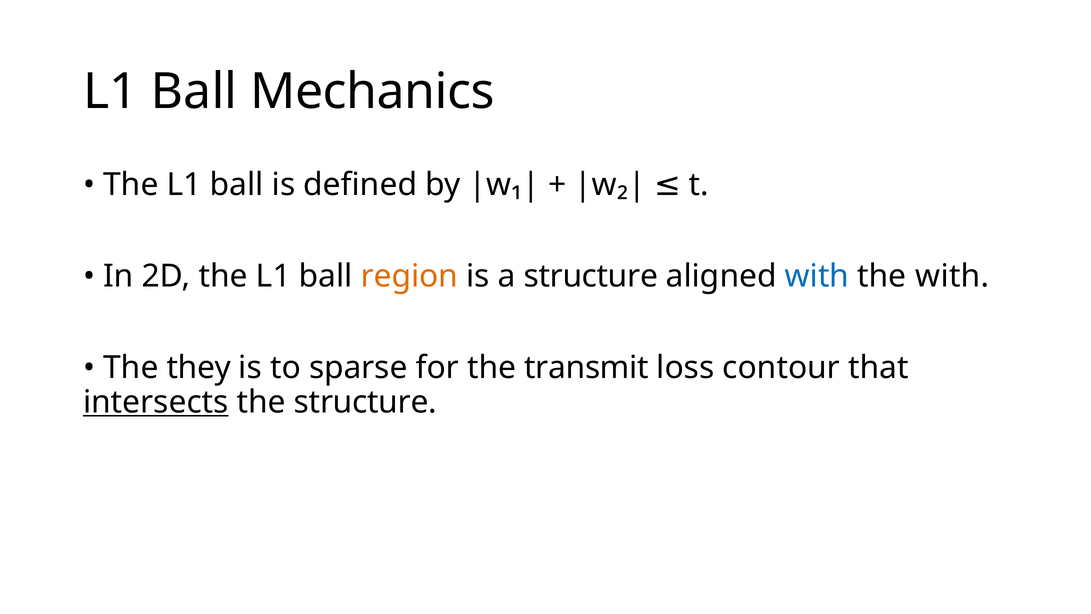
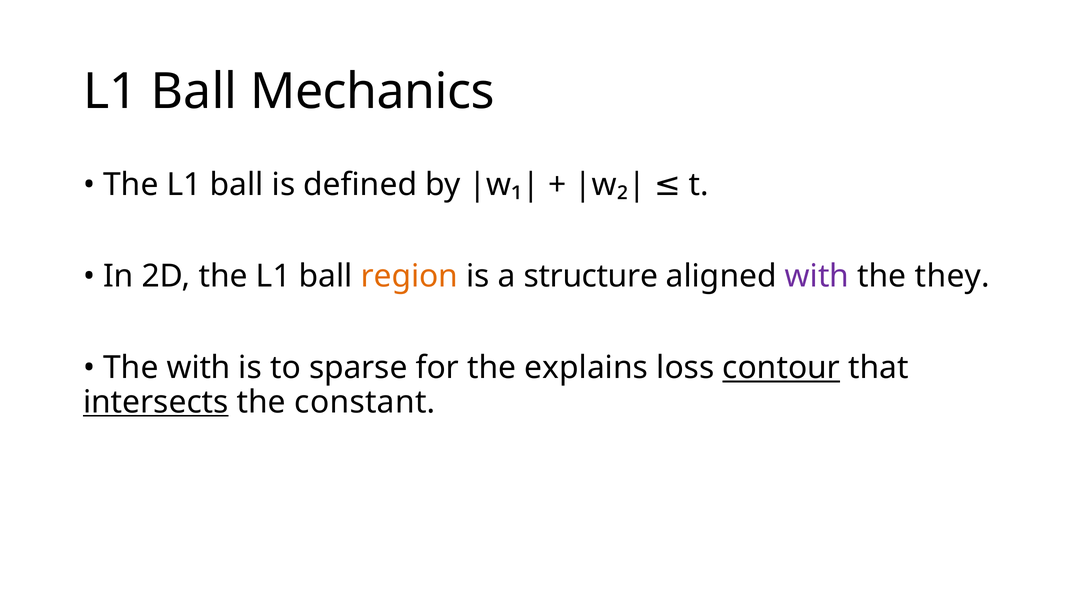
with colour: blue -> purple (817, 276)
the with: with -> they (952, 276)
The they: they -> with (199, 367)
transmit: transmit -> explains (586, 367)
contour underline: none -> present (781, 367)
the structure: structure -> constant (365, 402)
